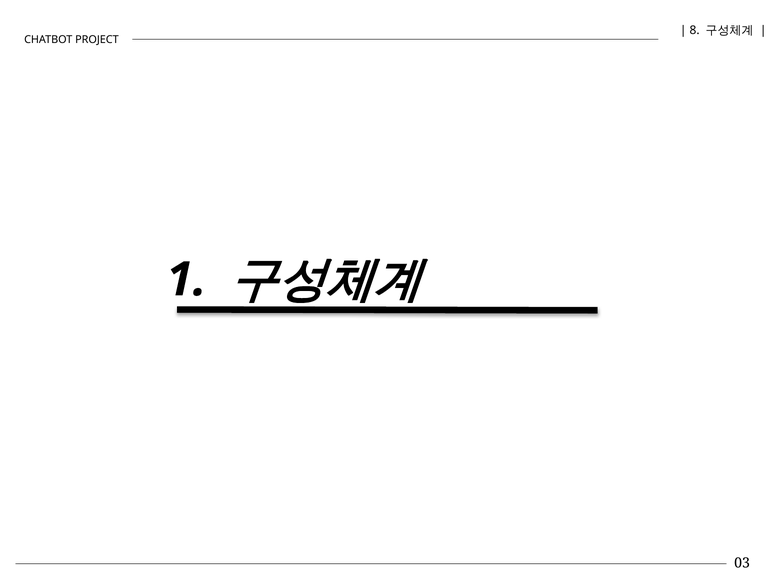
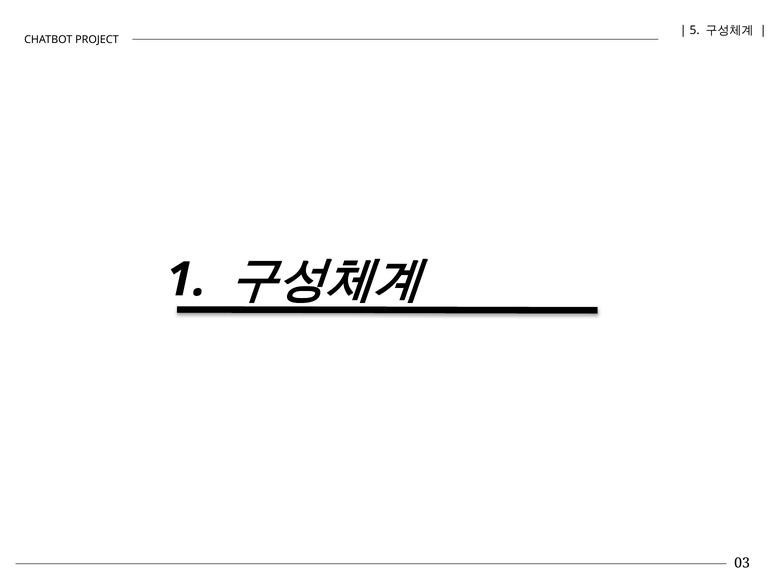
8: 8 -> 5 (695, 30)
